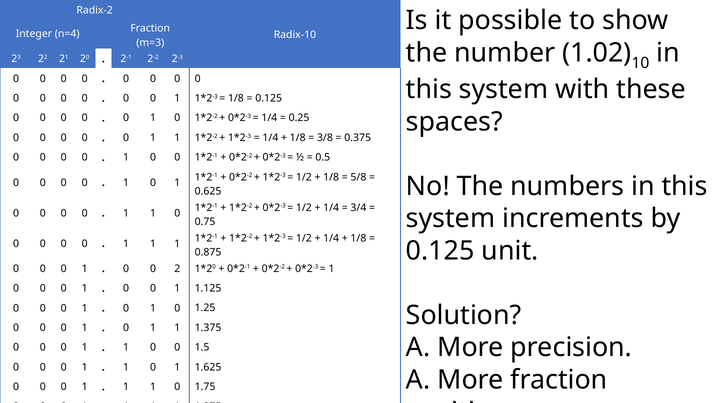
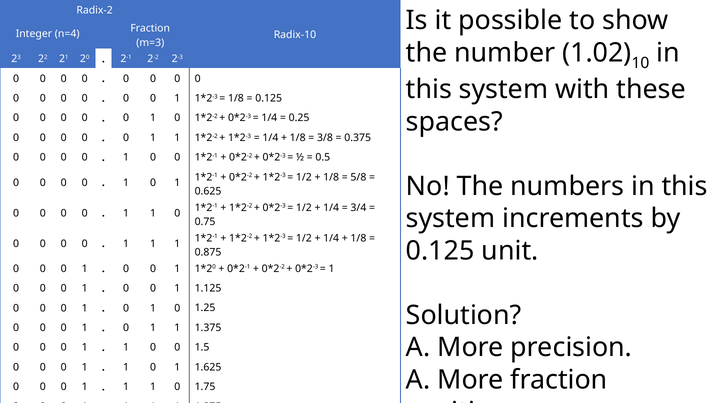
2: 2 -> 1 (177, 268)
